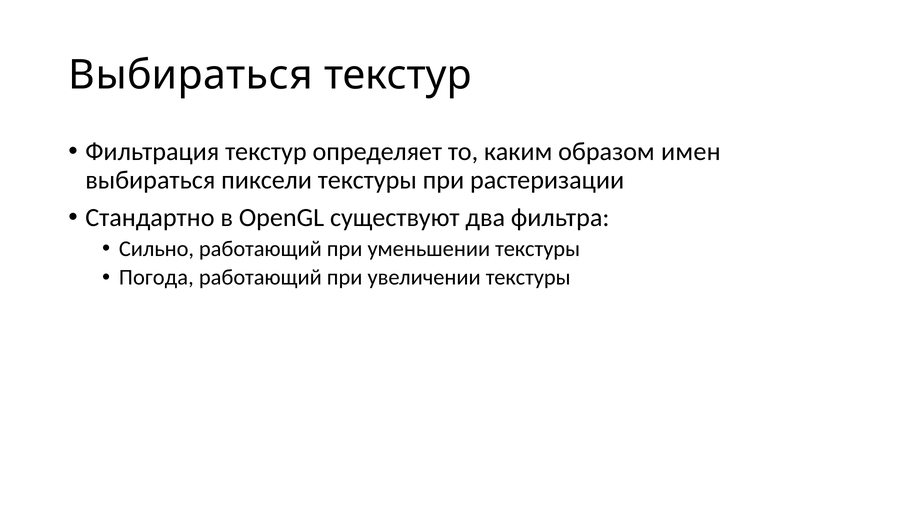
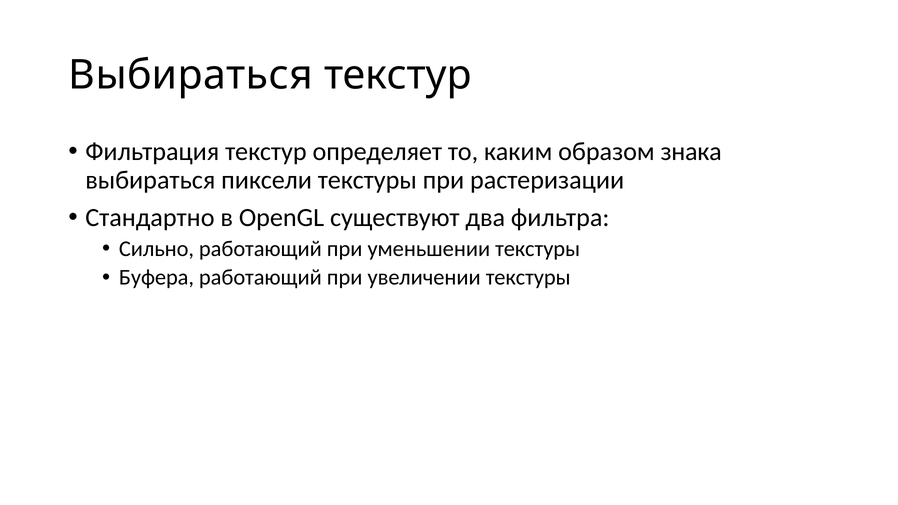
имен: имен -> знака (691, 152)
Погода: Погода -> Буфера (156, 278)
